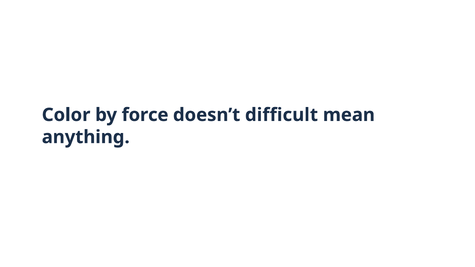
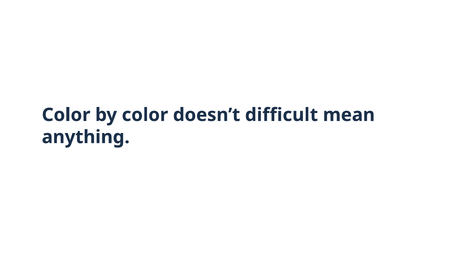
by force: force -> color (145, 115)
